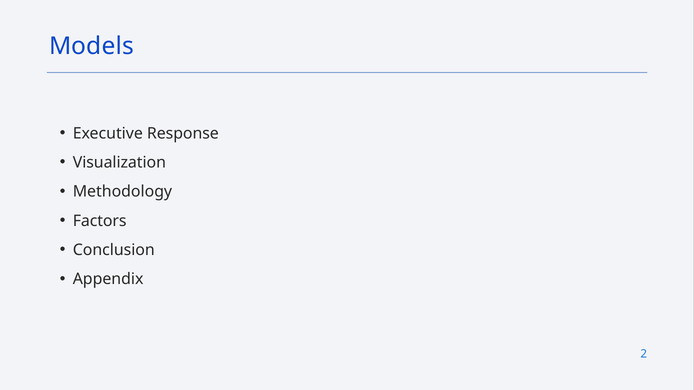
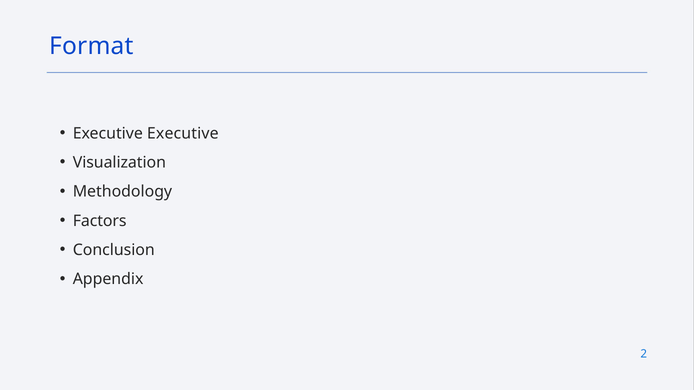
Models: Models -> Format (91, 46)
Executive Response: Response -> Executive (183, 134)
